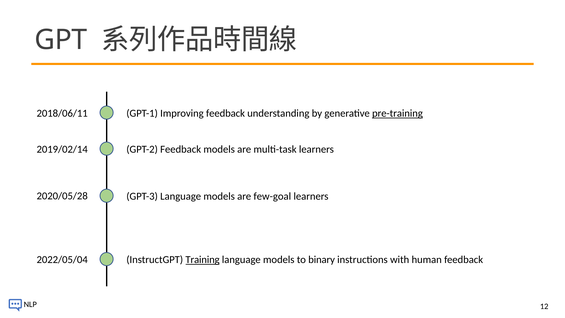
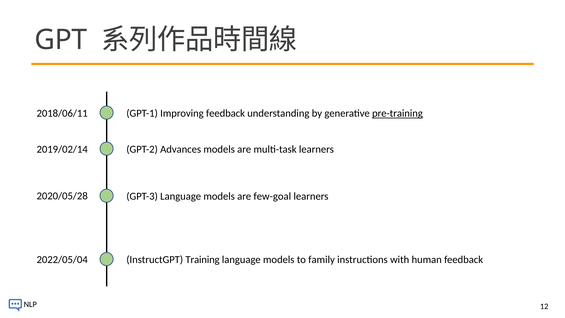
GPT-2 Feedback: Feedback -> Advances (181, 149)
Training underline: present -> none (203, 260)
binary: binary -> family (322, 260)
